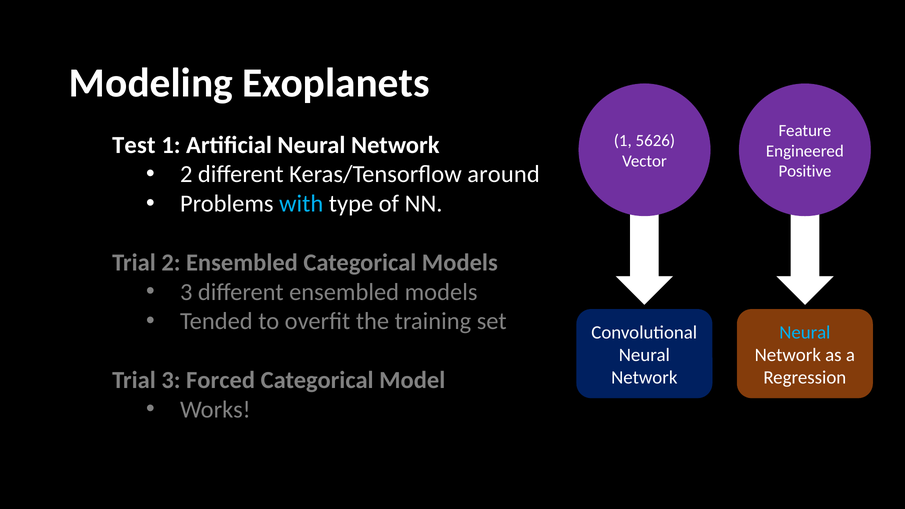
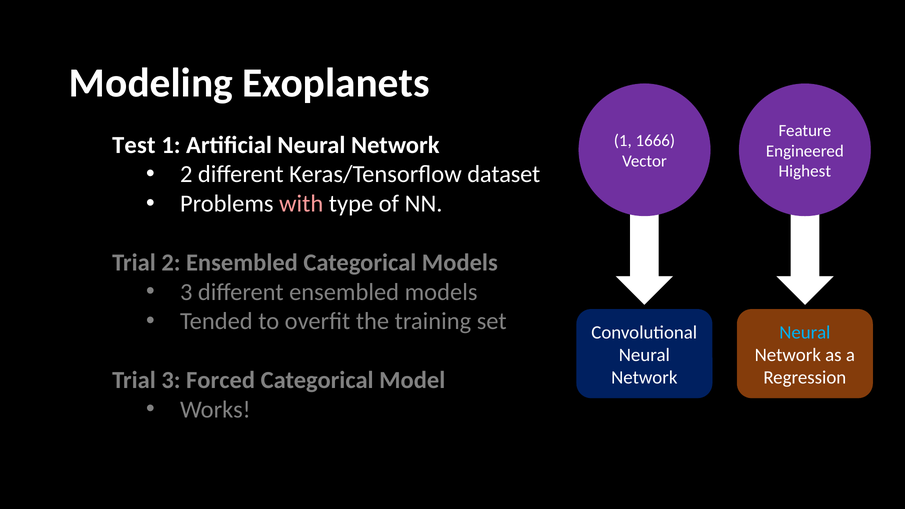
5626: 5626 -> 1666 (655, 141)
around: around -> dataset (504, 174)
Positive: Positive -> Highest (805, 171)
with colour: light blue -> pink (301, 204)
